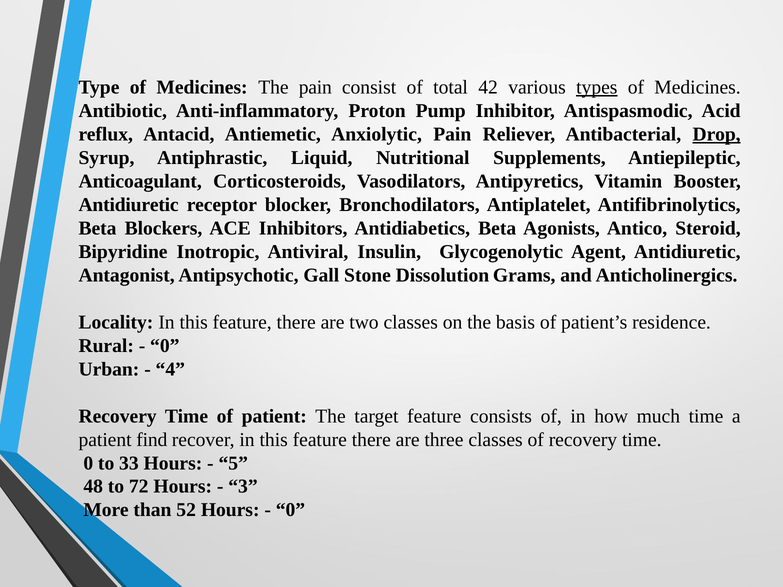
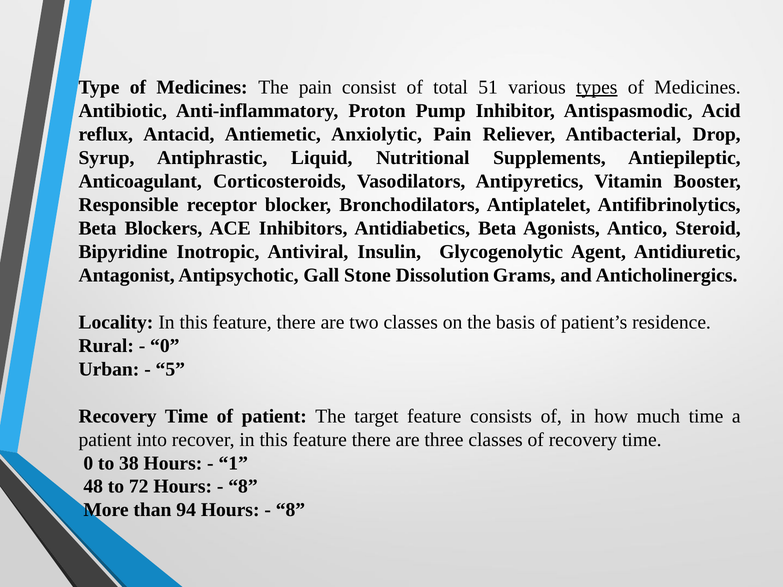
42: 42 -> 51 (488, 87)
Drop underline: present -> none (717, 134)
Antidiuretic: Antidiuretic -> Responsible (129, 205)
4: 4 -> 5 (170, 369)
find: find -> into (152, 440)
33: 33 -> 38 (129, 463)
5: 5 -> 1 (233, 463)
3: 3 -> 8 (243, 487)
52: 52 -> 94 (186, 510)
0: 0 -> 8 (290, 510)
